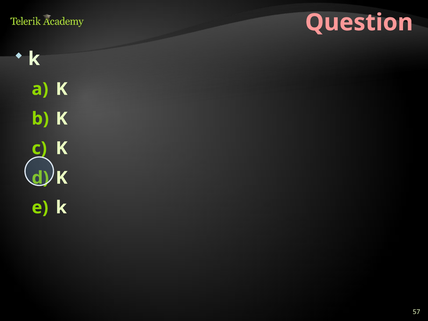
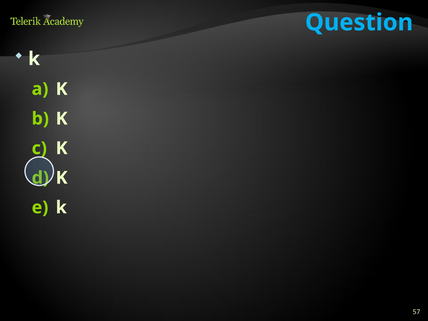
Question colour: pink -> light blue (359, 22)
